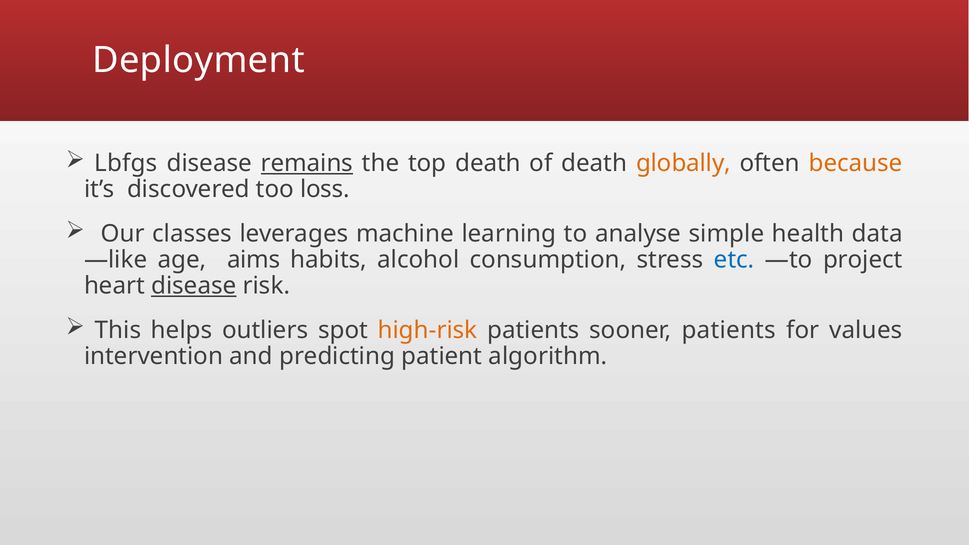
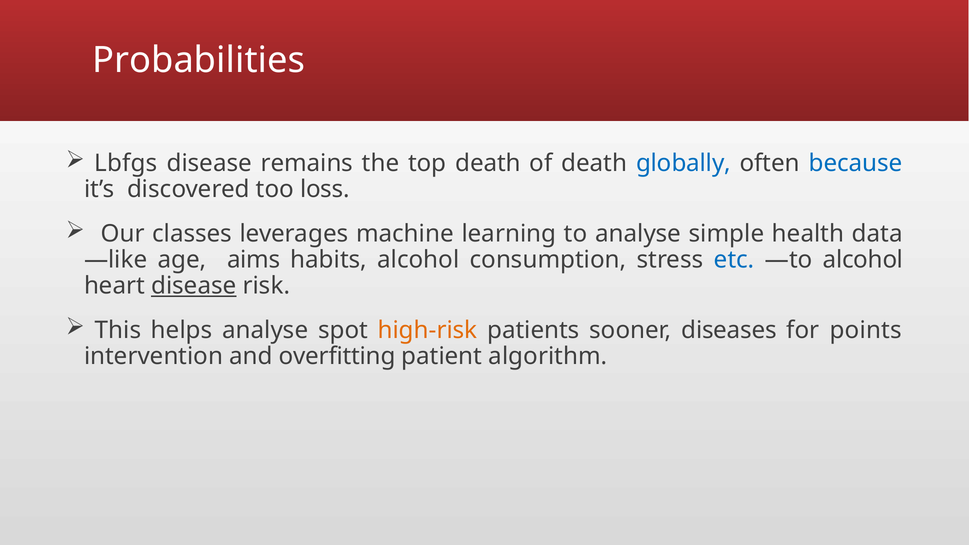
Deployment: Deployment -> Probabilities (199, 60)
remains underline: present -> none (307, 163)
globally colour: orange -> blue (683, 163)
because colour: orange -> blue (856, 163)
—to project: project -> alcohol (863, 260)
helps outliers: outliers -> analyse (265, 330)
sooner patients: patients -> diseases (729, 330)
values: values -> points (866, 330)
predicting: predicting -> overfitting (337, 356)
